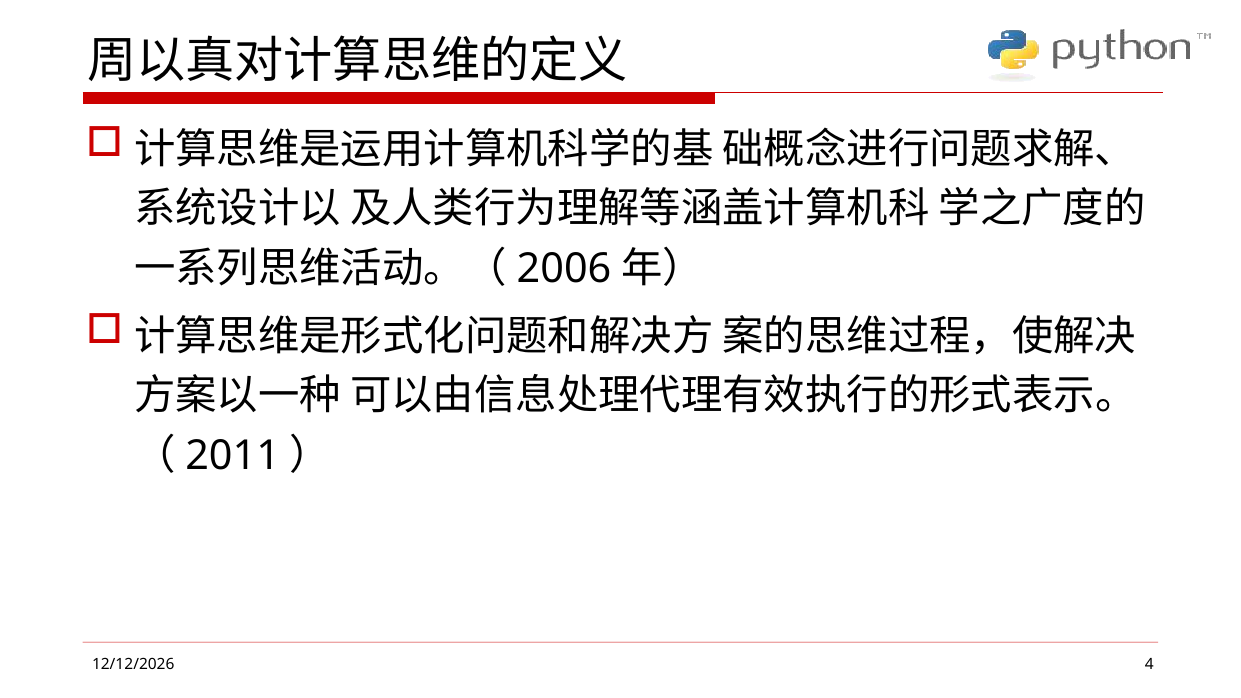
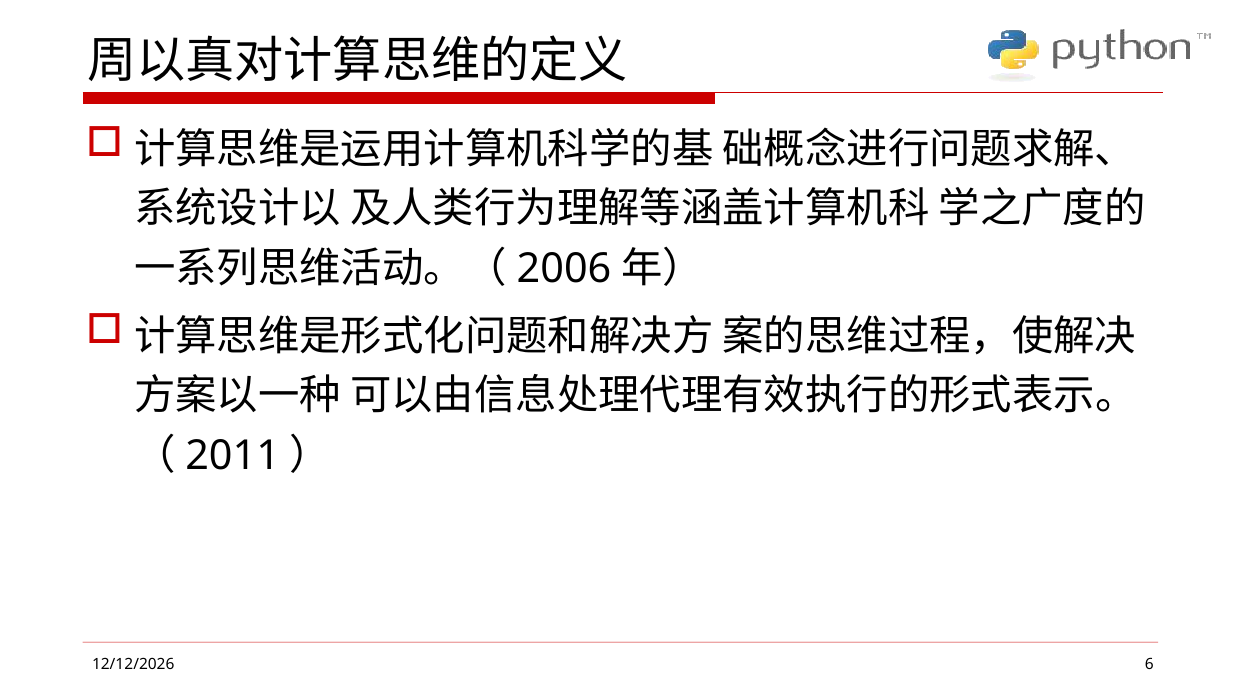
4: 4 -> 6 (1149, 665)
